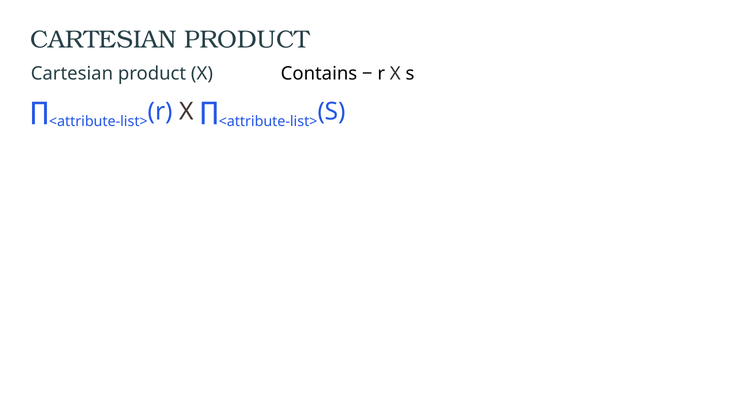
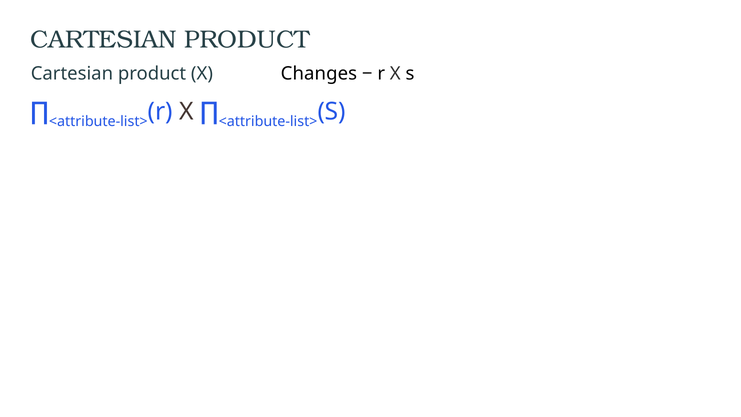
Contains: Contains -> Changes (319, 74)
